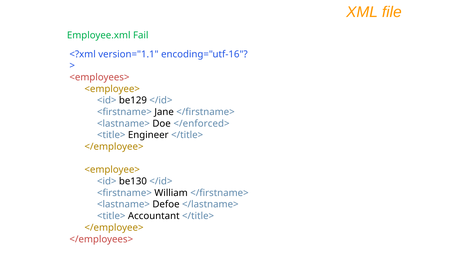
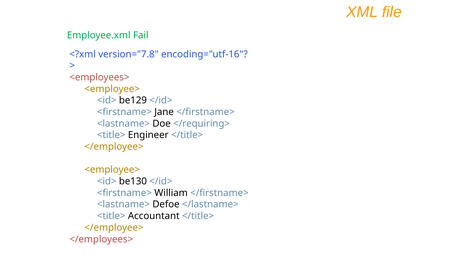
version="1.1: version="1.1 -> version="7.8 (128, 54)
</enforced>: </enforced> -> </requiring> (202, 124)
